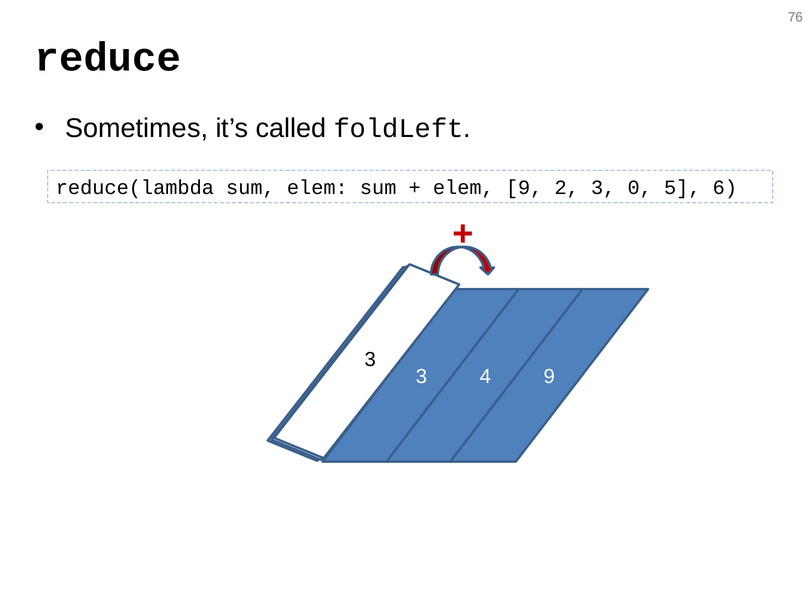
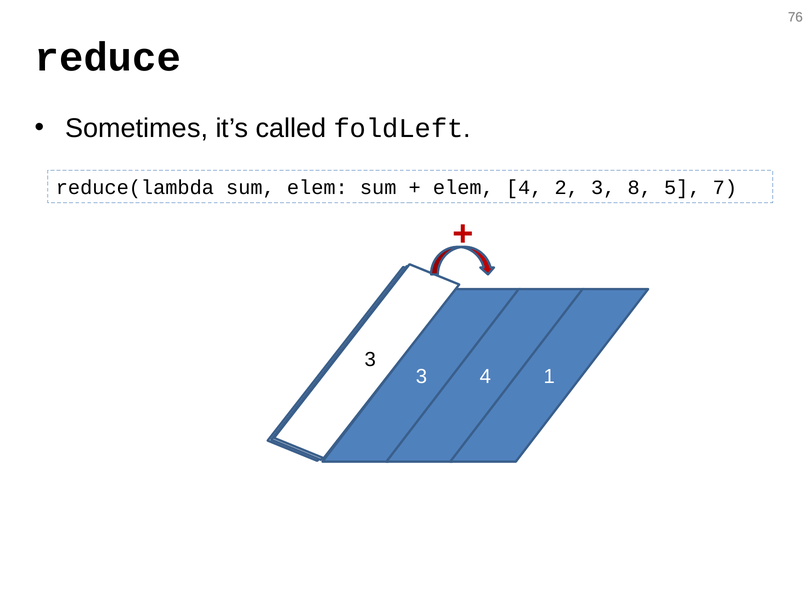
elem 9: 9 -> 4 (524, 188)
0: 0 -> 8 (640, 188)
6: 6 -> 7 (725, 188)
9: 9 -> 1 (549, 376)
